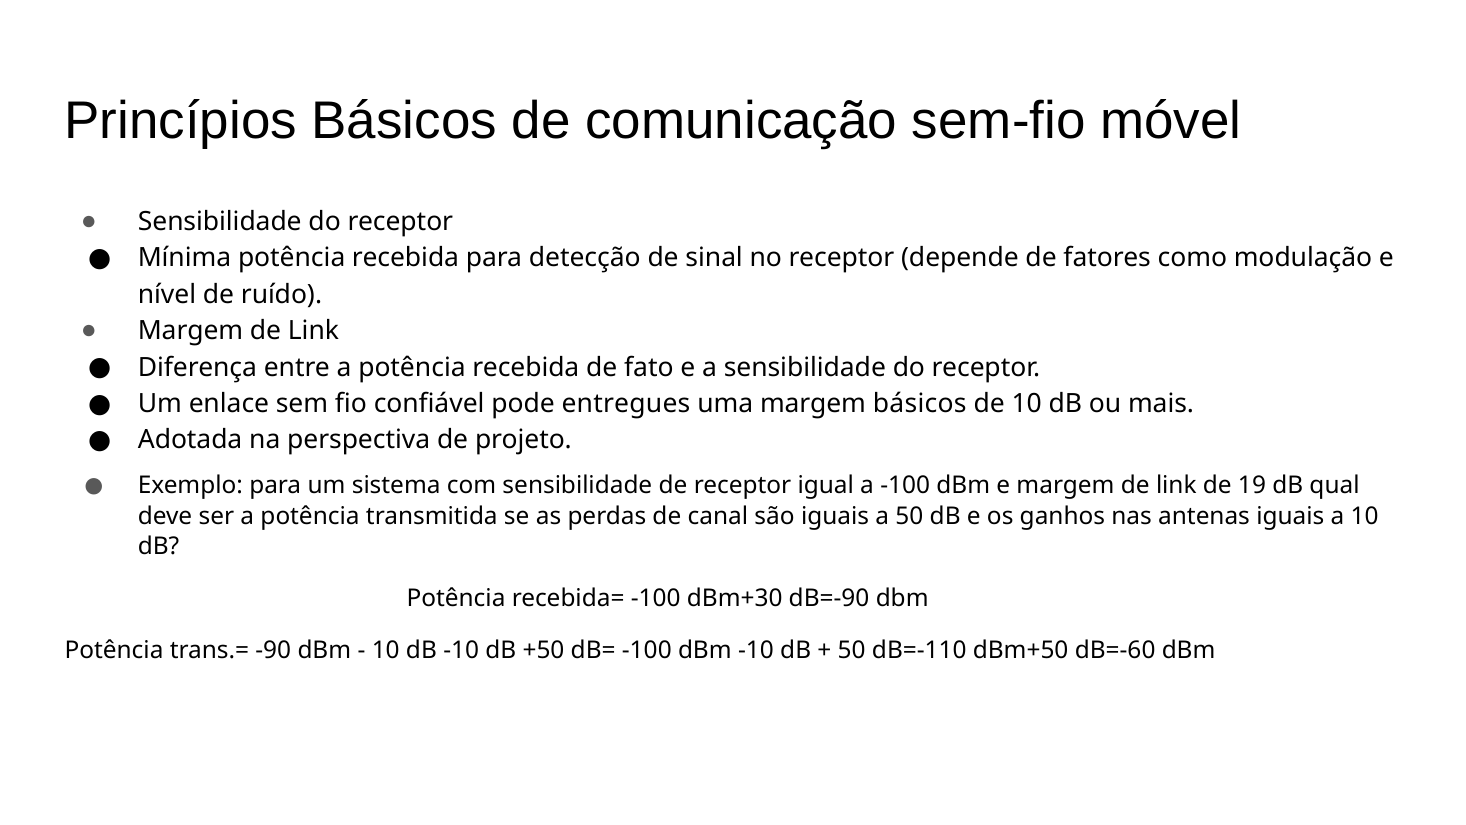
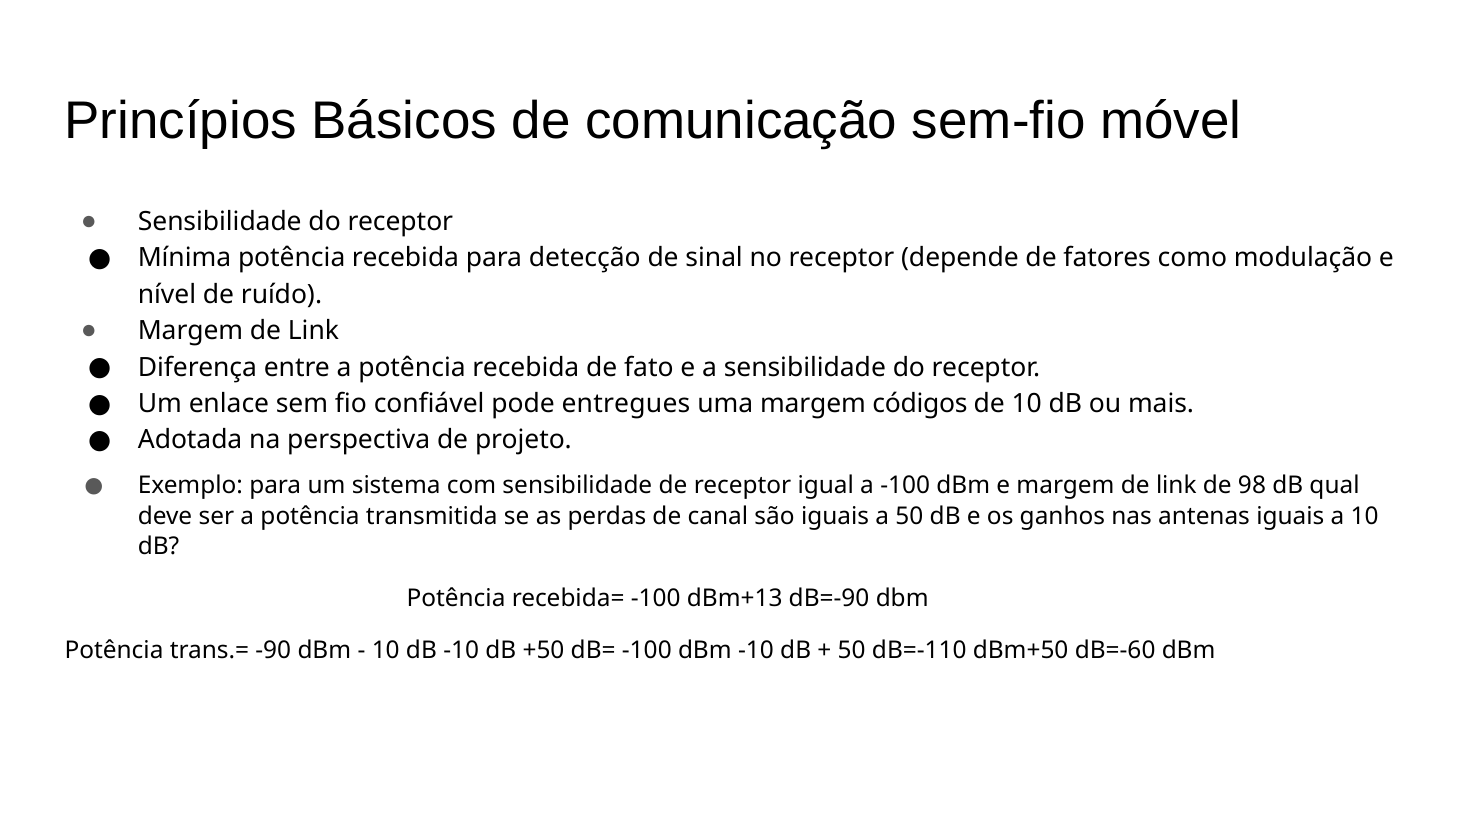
margem básicos: básicos -> códigos (920, 404)
19: 19 -> 98 (1252, 486)
dBm+30: dBm+30 -> dBm+13 (735, 598)
